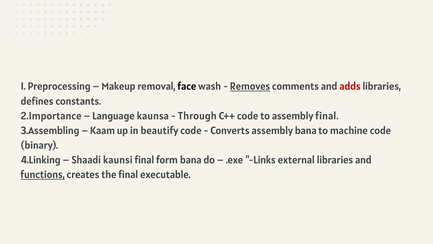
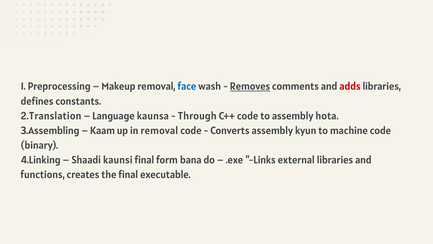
face colour: black -> blue (187, 86)
2.Importance: 2.Importance -> 2.Translation (51, 116)
assembly final: final -> hota (327, 116)
in beautify: beautify -> removal (159, 130)
assembly bana: bana -> kyun (306, 130)
functions underline: present -> none (43, 174)
